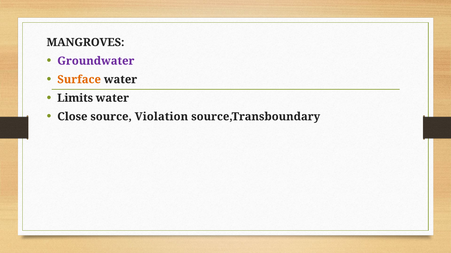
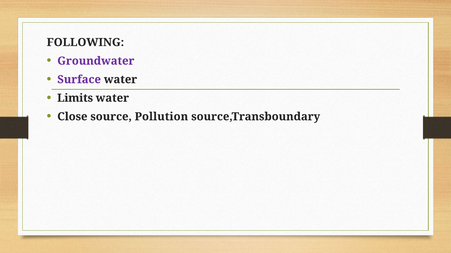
MANGROVES: MANGROVES -> FOLLOWING (85, 42)
Surface colour: orange -> purple (79, 80)
Violation: Violation -> Pollution (161, 117)
